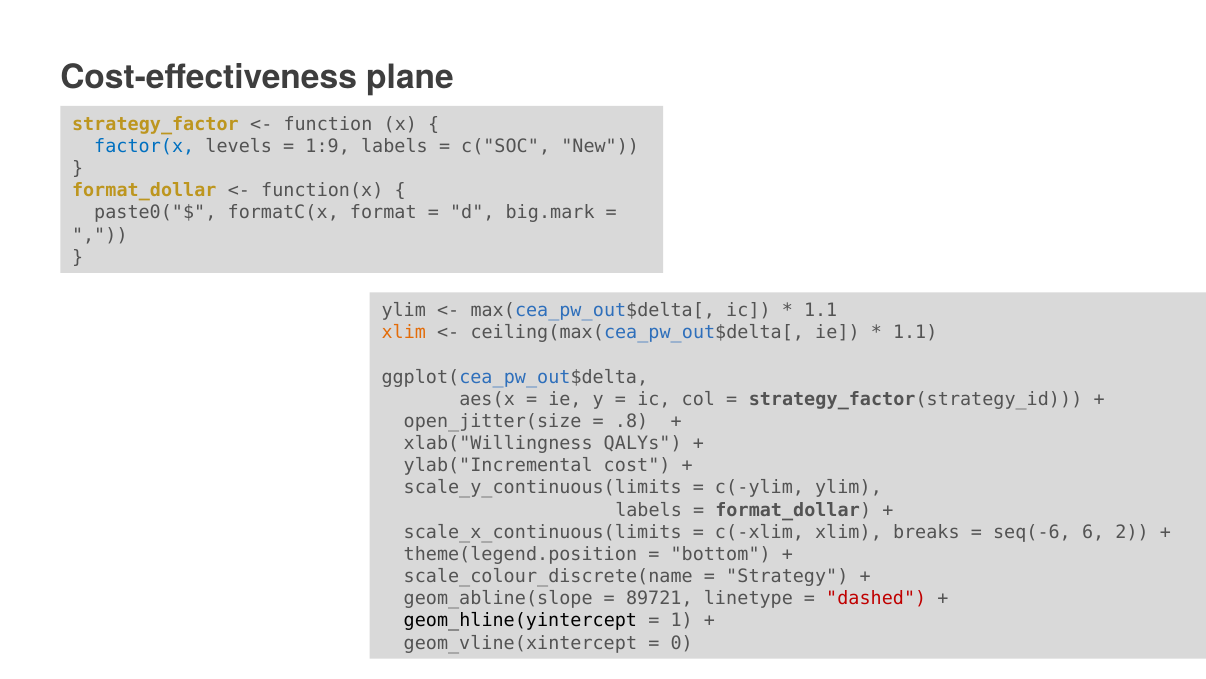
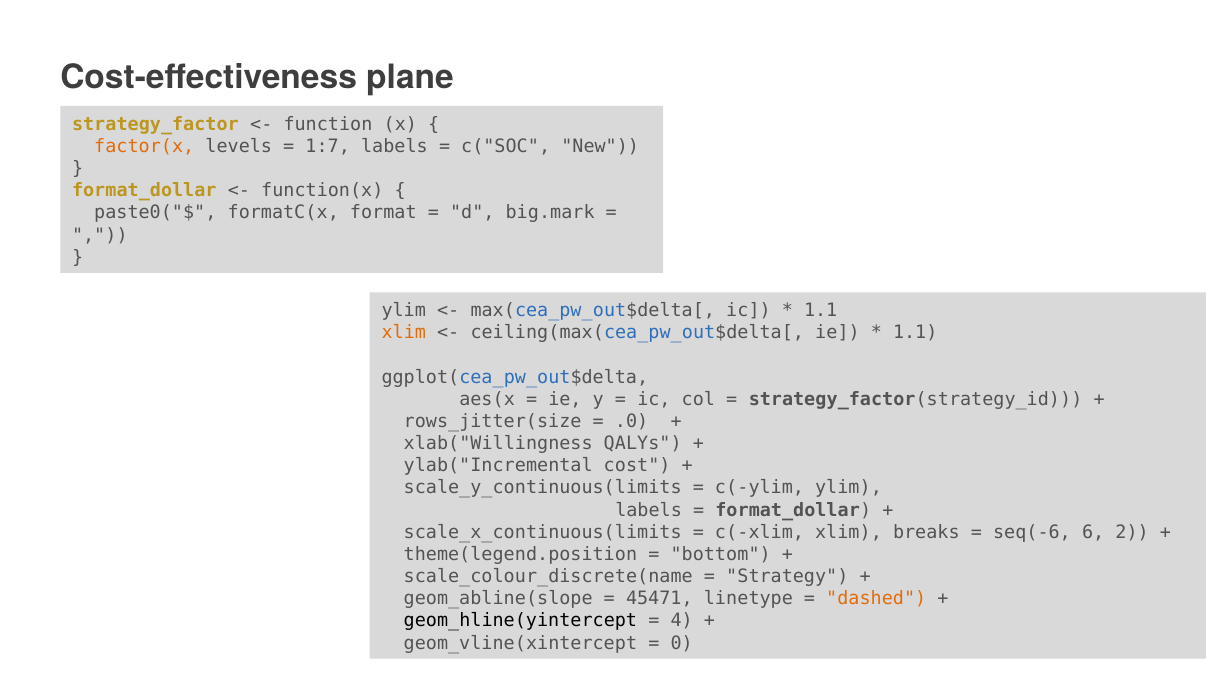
factor(x colour: blue -> orange (144, 146)
1:9: 1:9 -> 1:7 (328, 146)
open_jitter(size: open_jitter(size -> rows_jitter(size (493, 421)
.8: .8 -> .0 (632, 421)
89721: 89721 -> 45471 (659, 598)
dashed colour: red -> orange (876, 598)
1: 1 -> 4 (682, 620)
